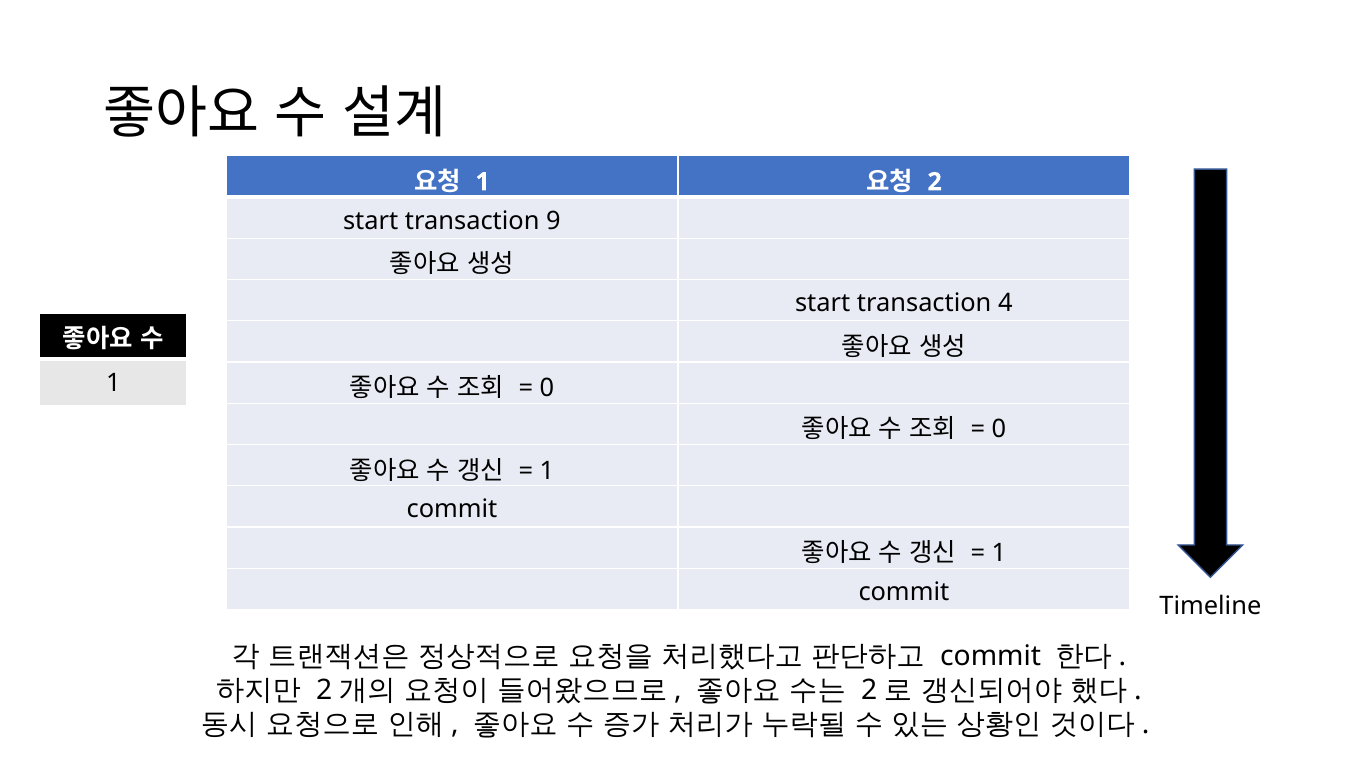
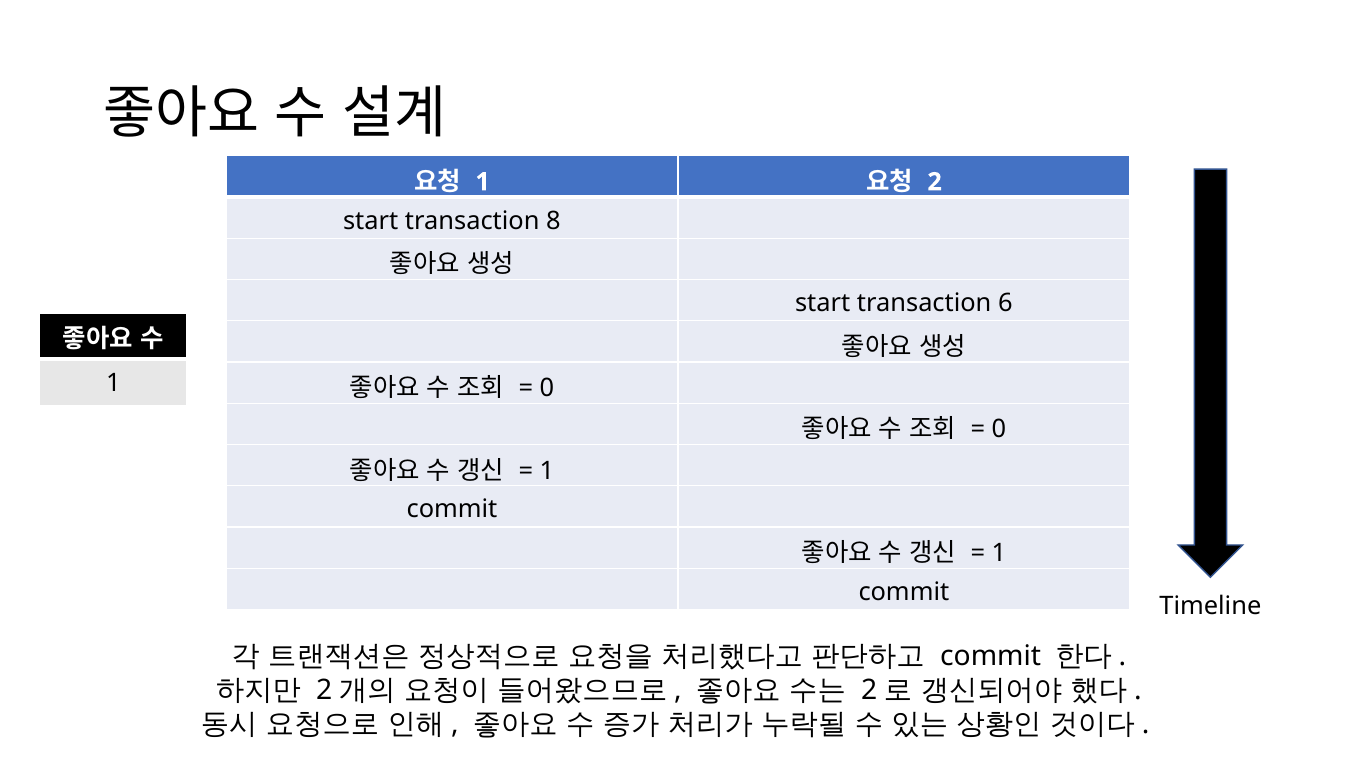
9: 9 -> 8 (553, 221)
4: 4 -> 6 (1005, 303)
